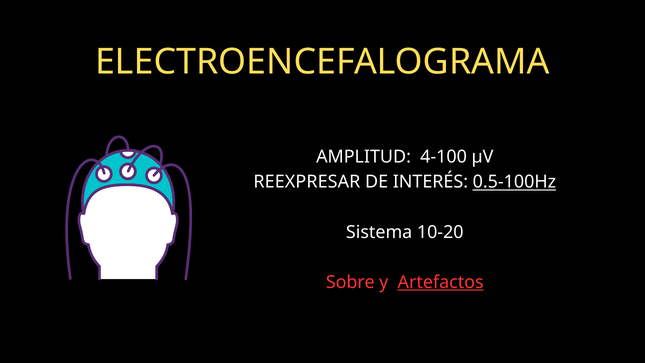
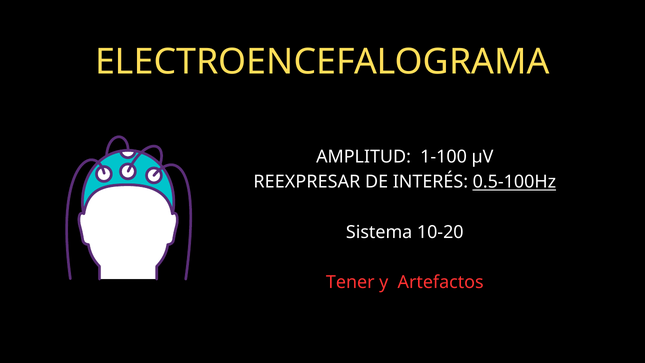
4-100: 4-100 -> 1-100 (444, 157)
Sobre: Sobre -> Tener (350, 282)
Artefactos underline: present -> none (441, 282)
